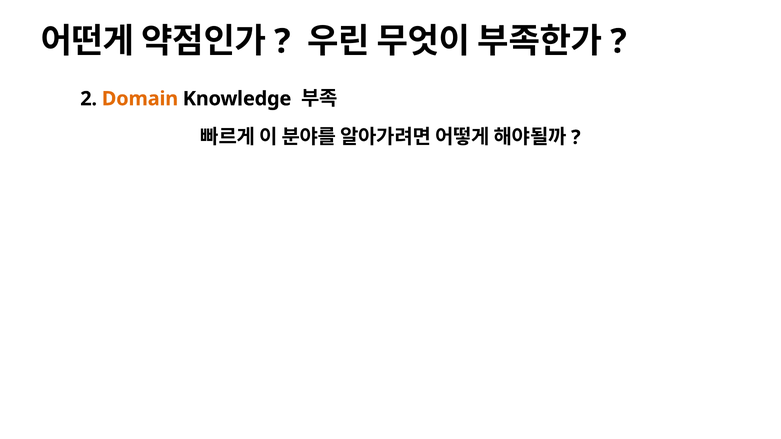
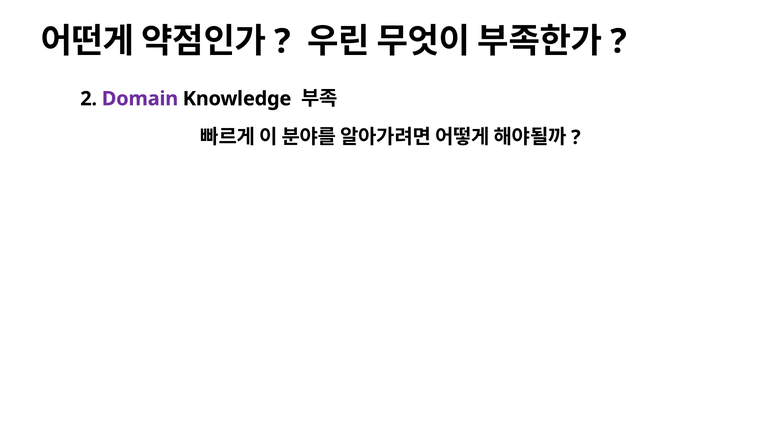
Domain colour: orange -> purple (140, 99)
